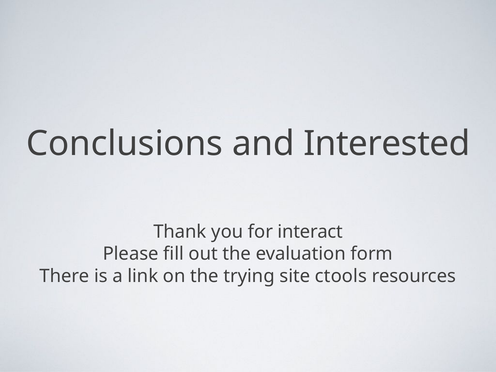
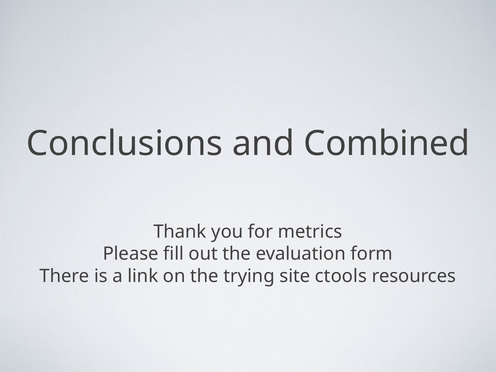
Interested: Interested -> Combined (387, 144)
interact: interact -> metrics (310, 232)
